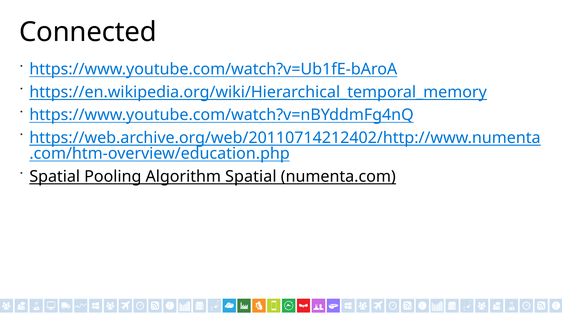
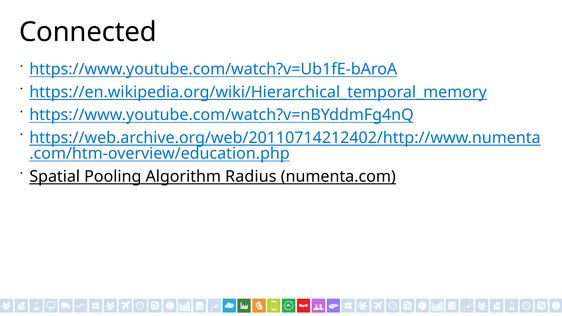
Algorithm Spatial: Spatial -> Radius (251, 176)
